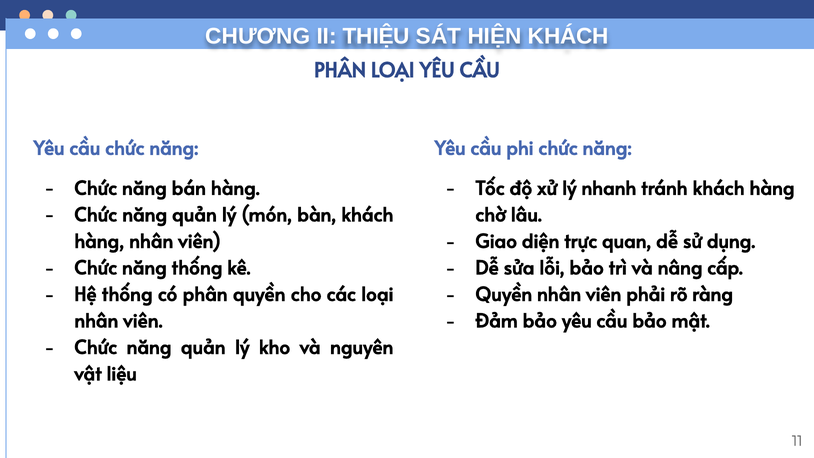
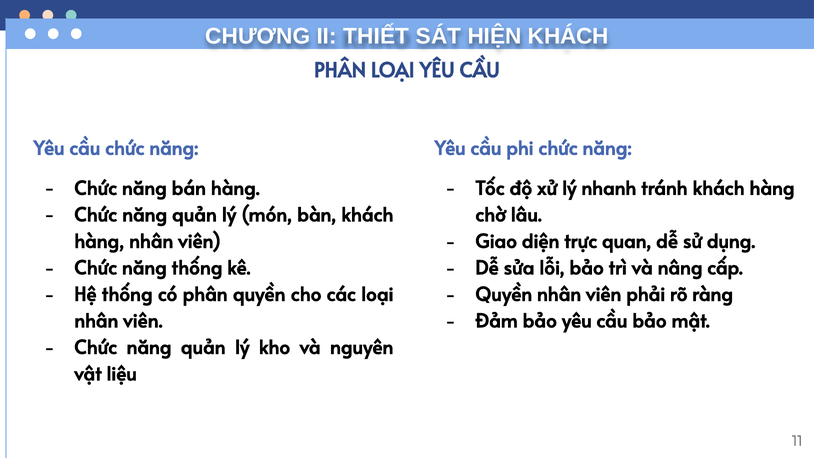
THIỆU: THIỆU -> THIẾT (376, 36)
